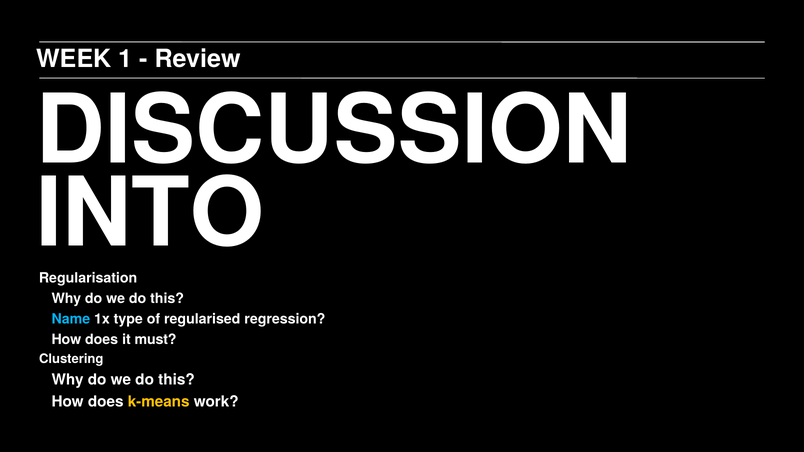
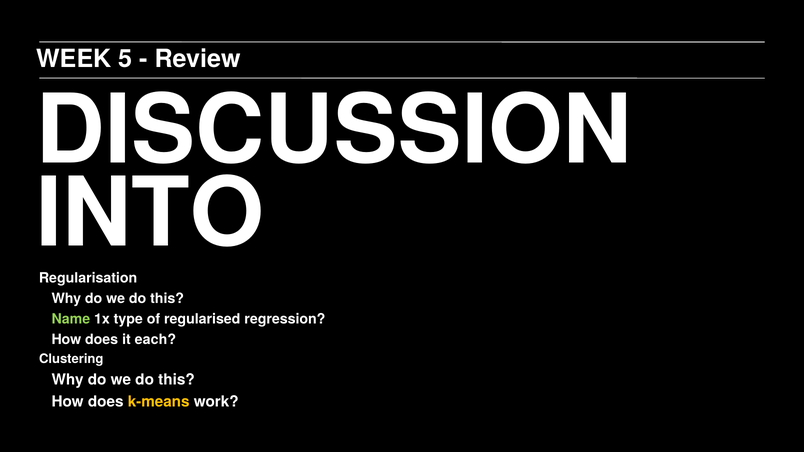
1: 1 -> 5 (125, 59)
Name colour: light blue -> light green (71, 319)
must: must -> each (155, 339)
